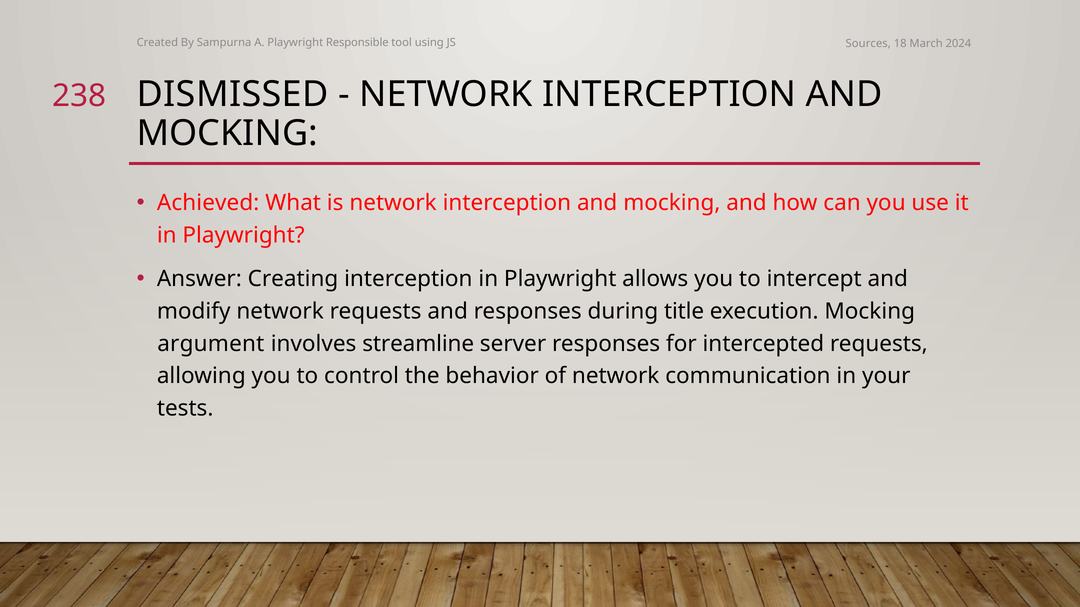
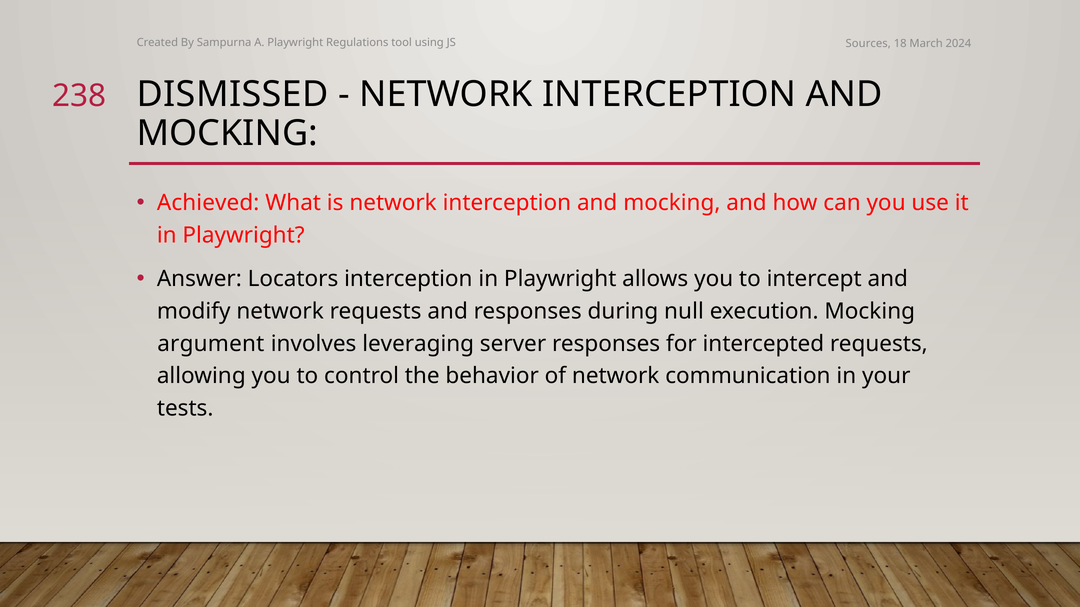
Responsible: Responsible -> Regulations (357, 43)
Creating: Creating -> Locators (293, 279)
title: title -> null (684, 312)
streamline: streamline -> leveraging (418, 344)
